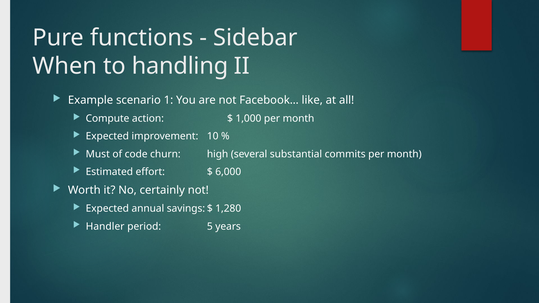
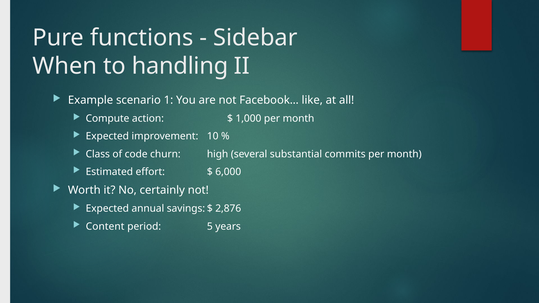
Must: Must -> Class (98, 154)
1,280: 1,280 -> 2,876 (228, 209)
Handler: Handler -> Content (105, 226)
